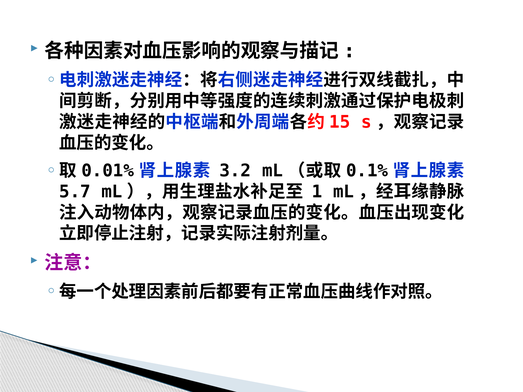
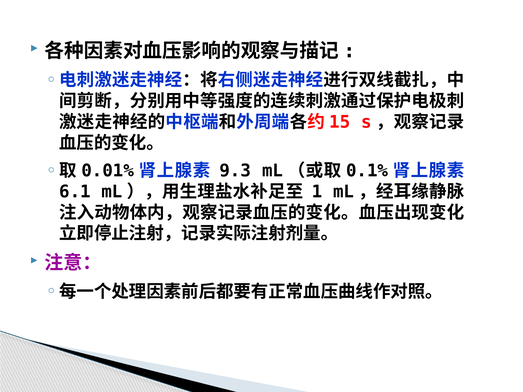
3.2: 3.2 -> 9.3 (235, 171)
5.7: 5.7 -> 6.1 (75, 192)
